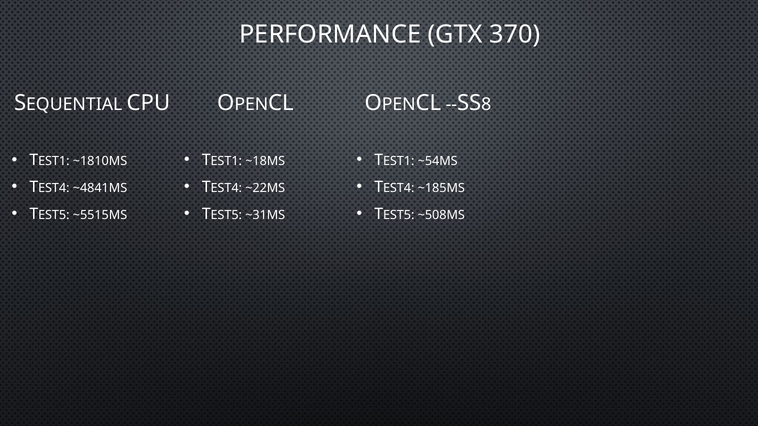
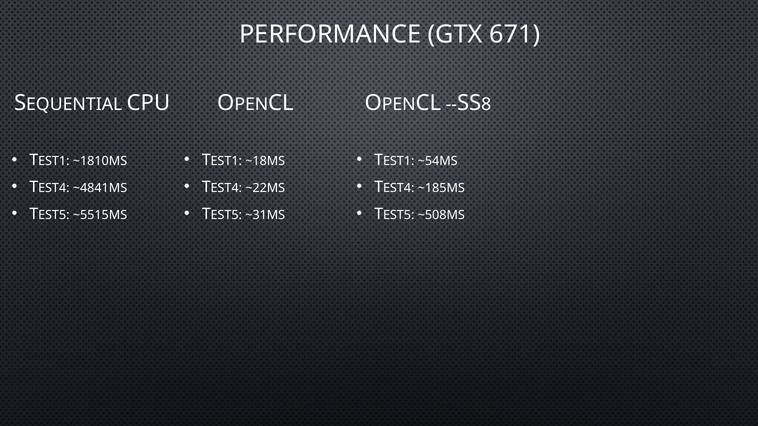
370: 370 -> 671 (515, 35)
